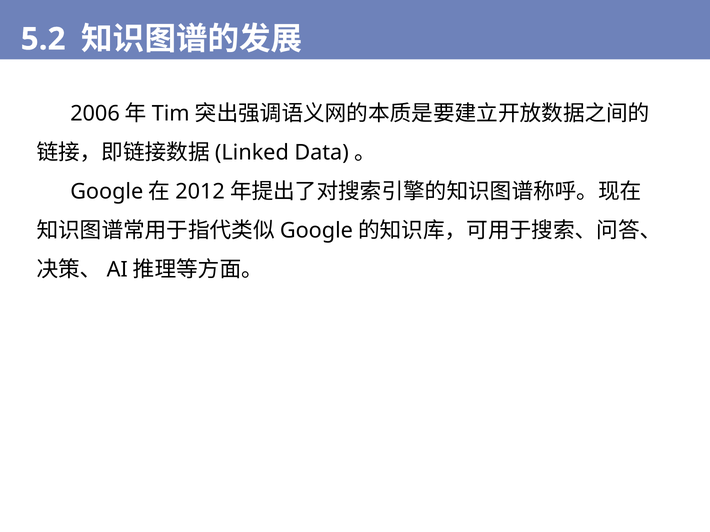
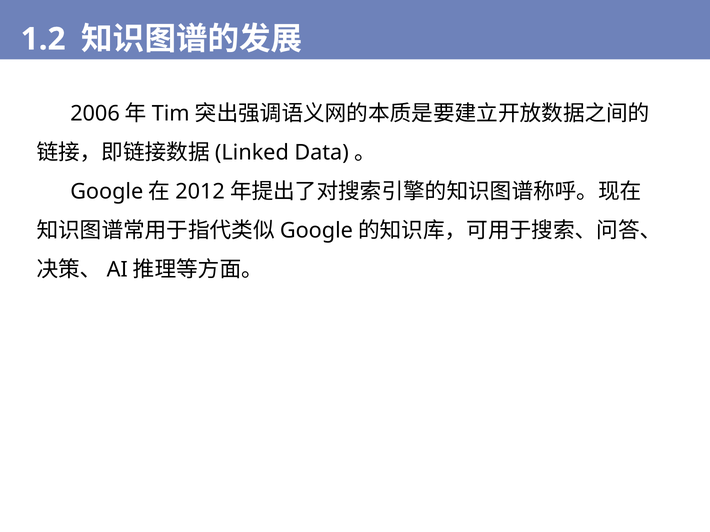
5.2: 5.2 -> 1.2 (43, 39)
